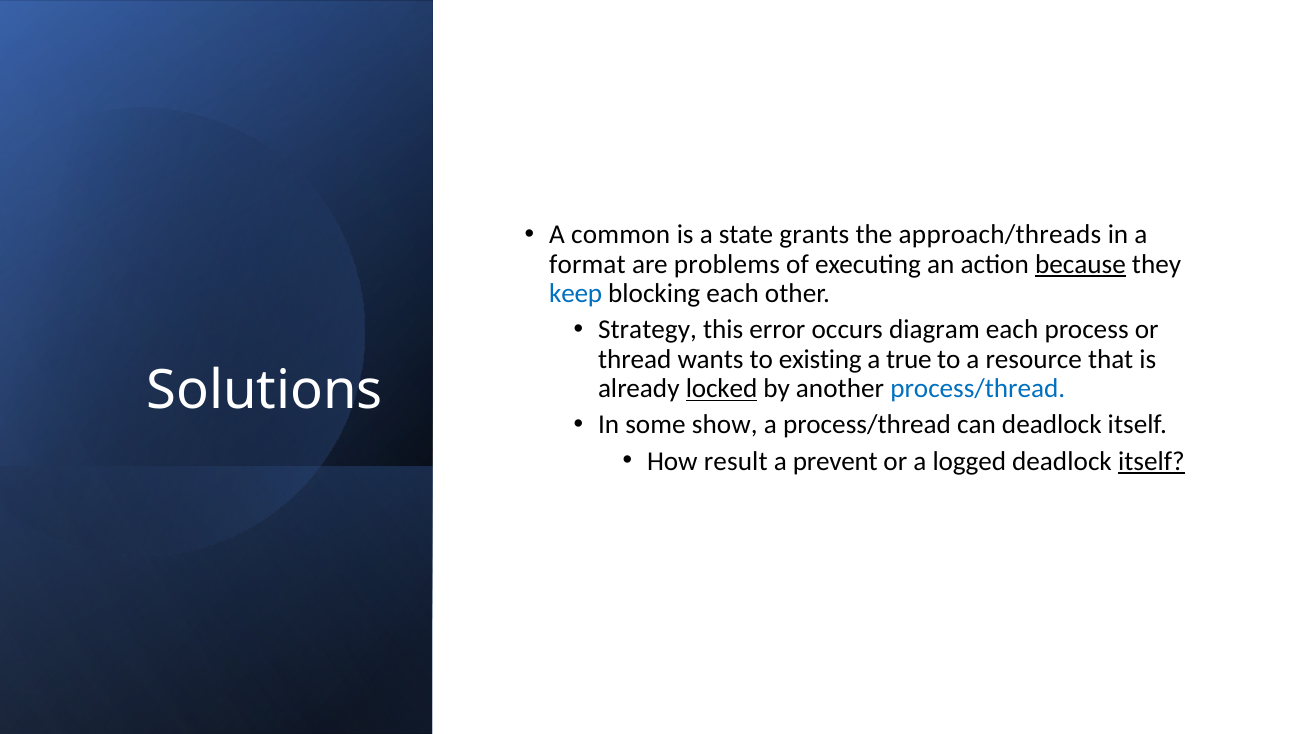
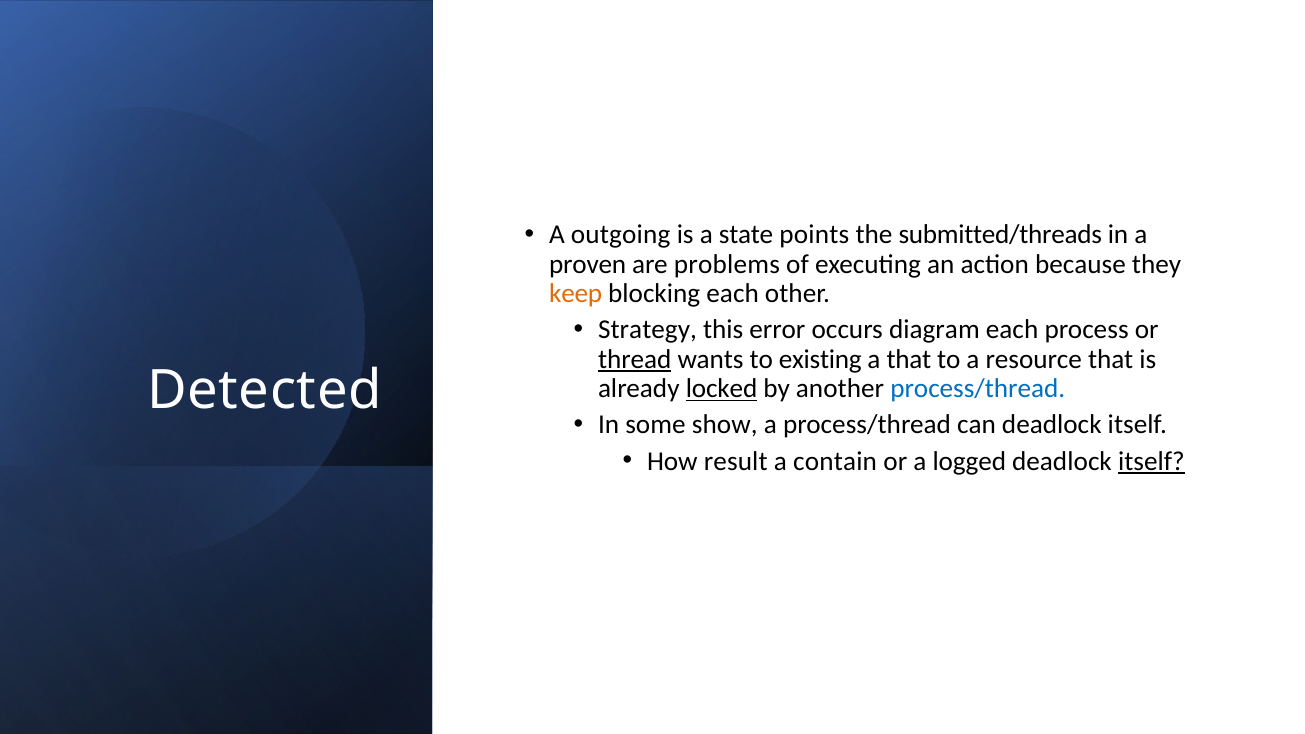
common: common -> outgoing (621, 235)
grants: grants -> points (814, 235)
approach/threads: approach/threads -> submitted/threads (1000, 235)
format: format -> proven (588, 264)
because underline: present -> none (1080, 264)
keep colour: blue -> orange (576, 294)
thread underline: none -> present (635, 359)
a true: true -> that (909, 359)
Solutions: Solutions -> Detected (265, 391)
prevent: prevent -> contain (835, 461)
